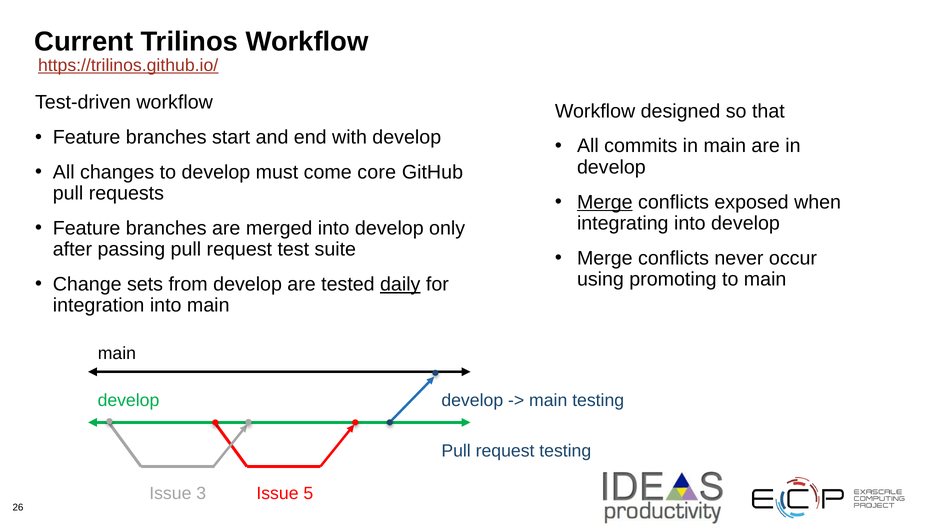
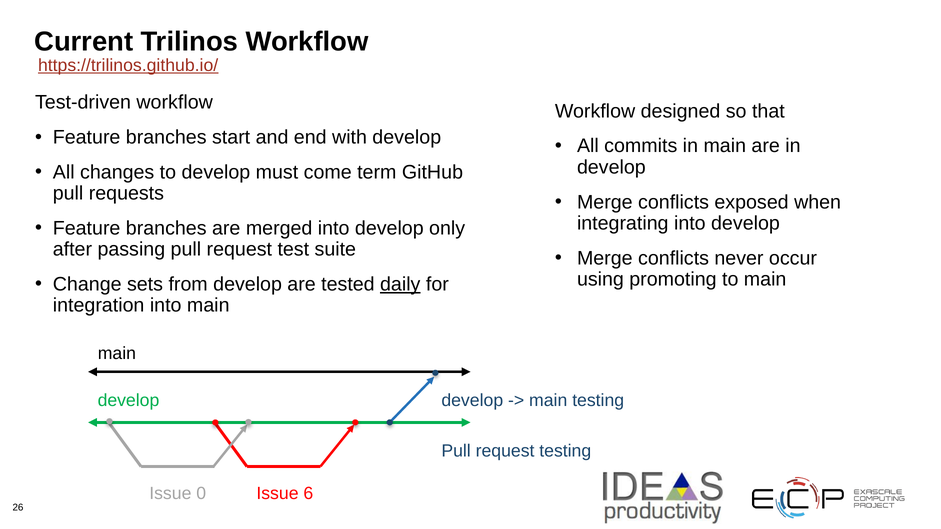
core: core -> term (377, 172)
Merge underline: present -> none (605, 202)
3: 3 -> 0 (201, 494)
5: 5 -> 6 (308, 494)
